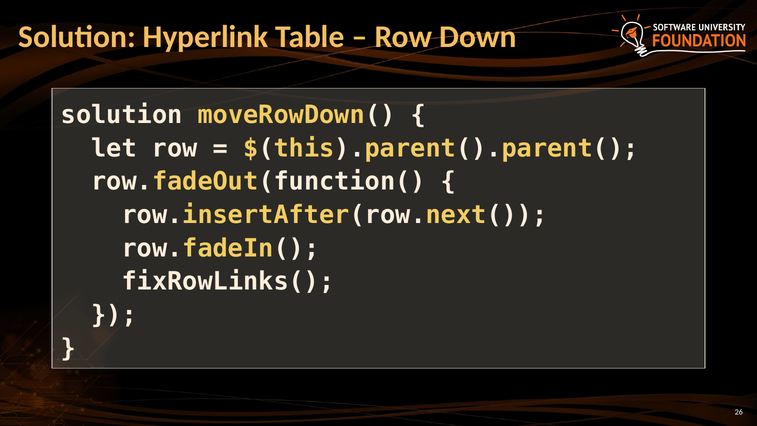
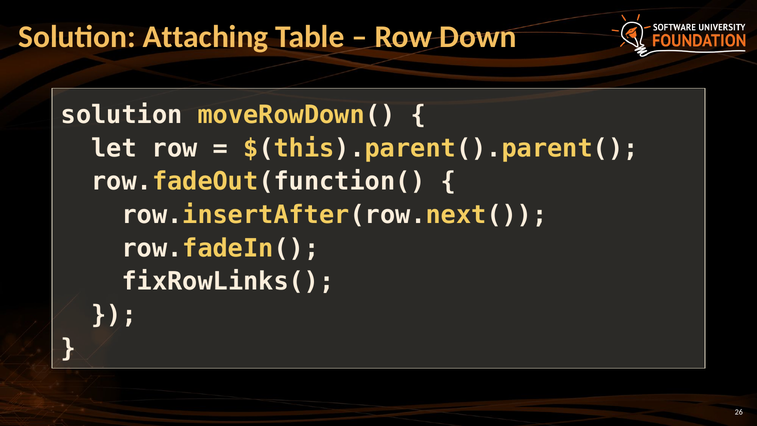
Hyperlink: Hyperlink -> Attaching (206, 37)
